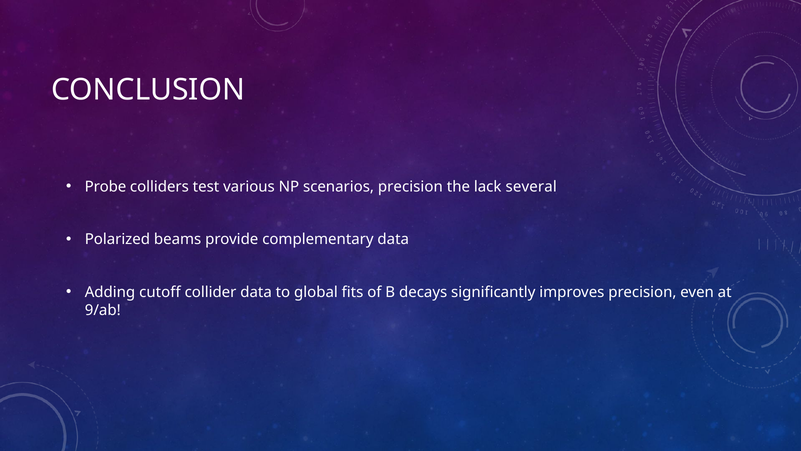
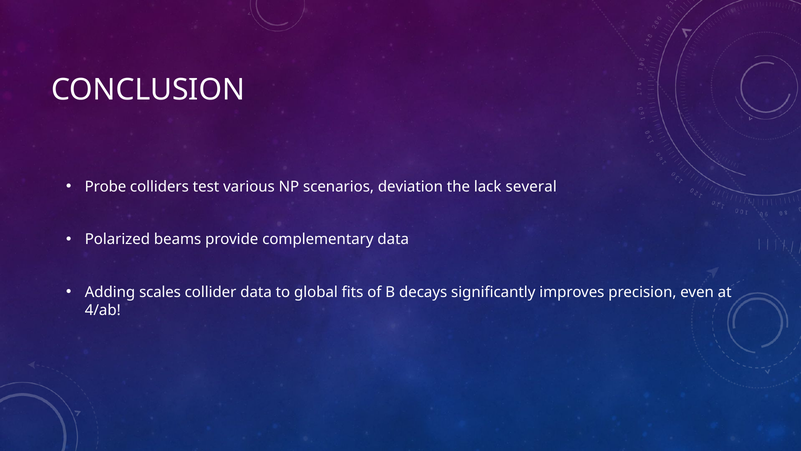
scenarios precision: precision -> deviation (410, 186)
cutoff: cutoff -> scales (160, 292)
9/ab: 9/ab -> 4/ab (103, 310)
